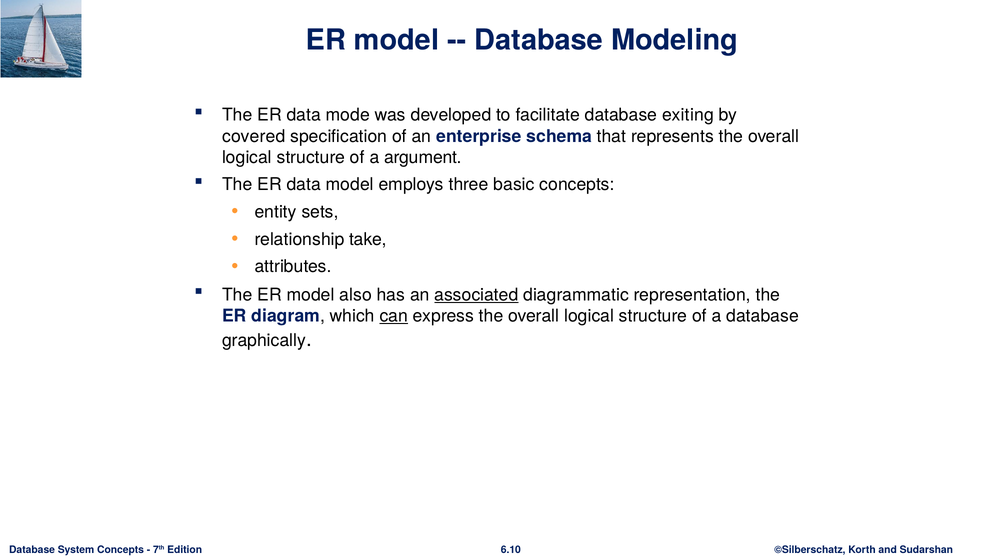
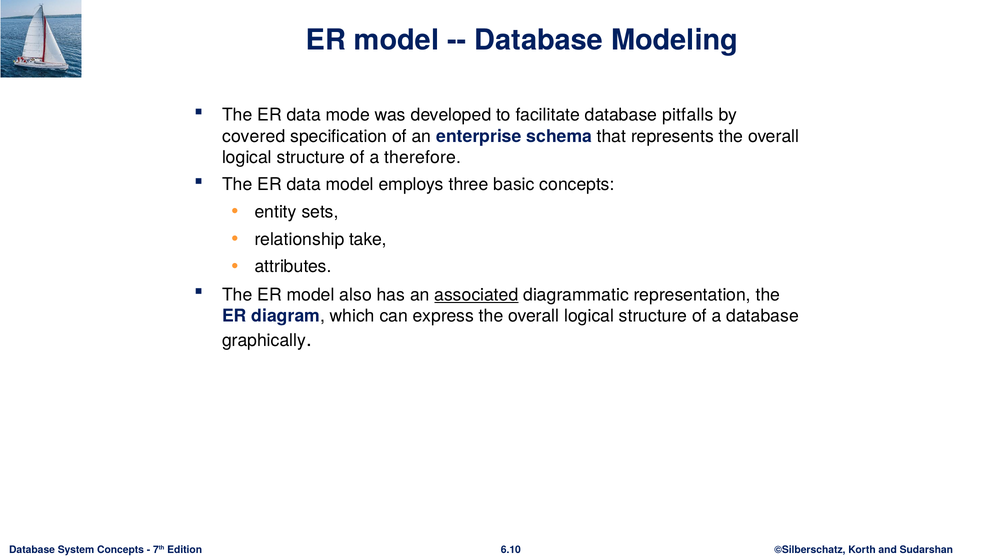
exiting: exiting -> pitfalls (688, 115)
argument: argument -> therefore (423, 157)
can underline: present -> none (394, 316)
